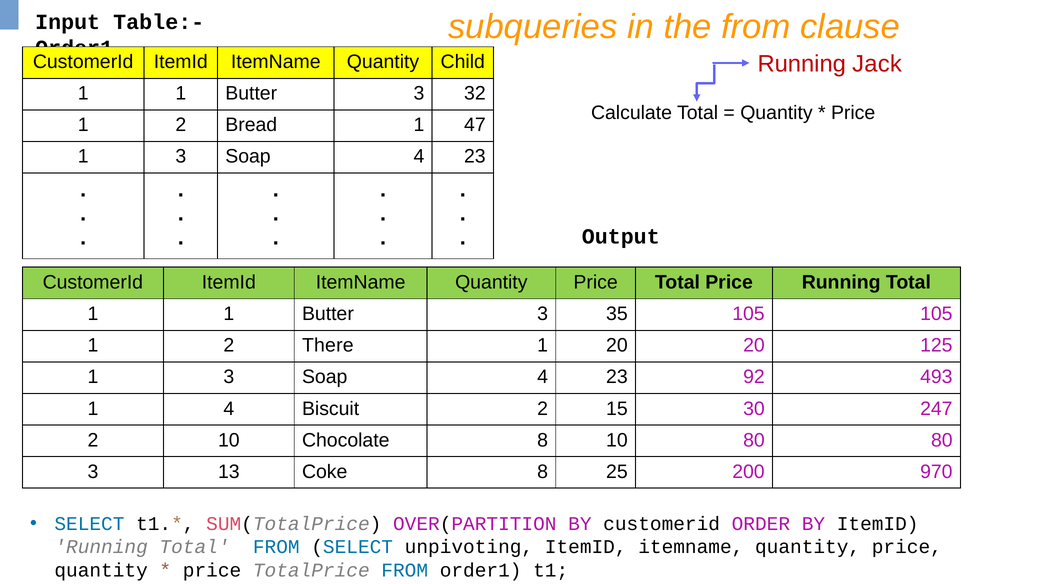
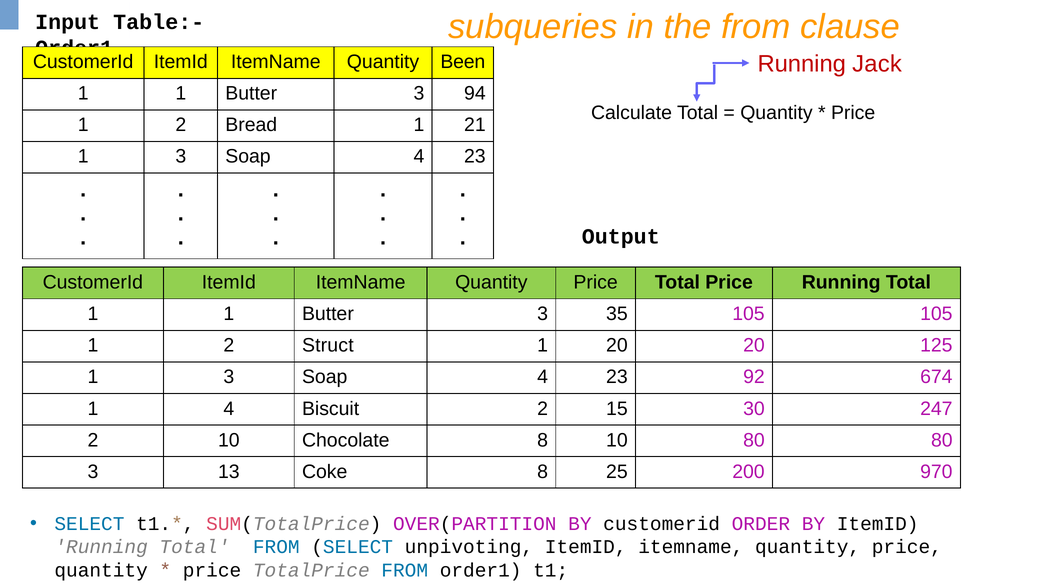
Child: Child -> Been (463, 62)
32: 32 -> 94 (475, 93)
47: 47 -> 21 (475, 125)
There: There -> Struct (328, 345)
493: 493 -> 674 (936, 377)
